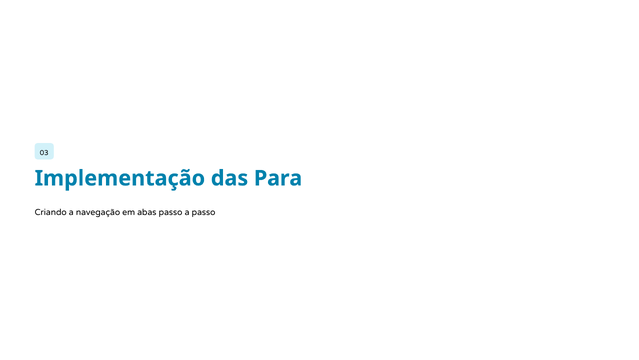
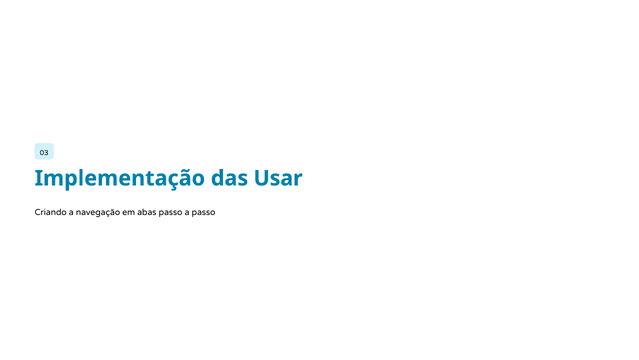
Para: Para -> Usar (278, 178)
